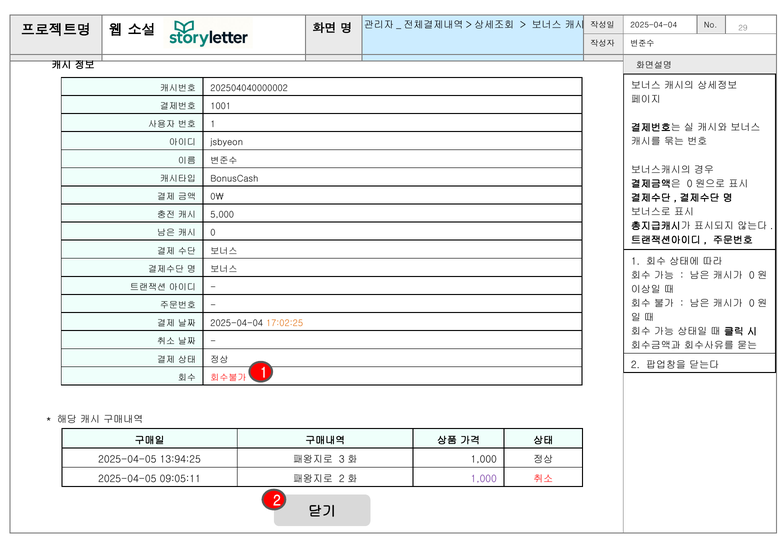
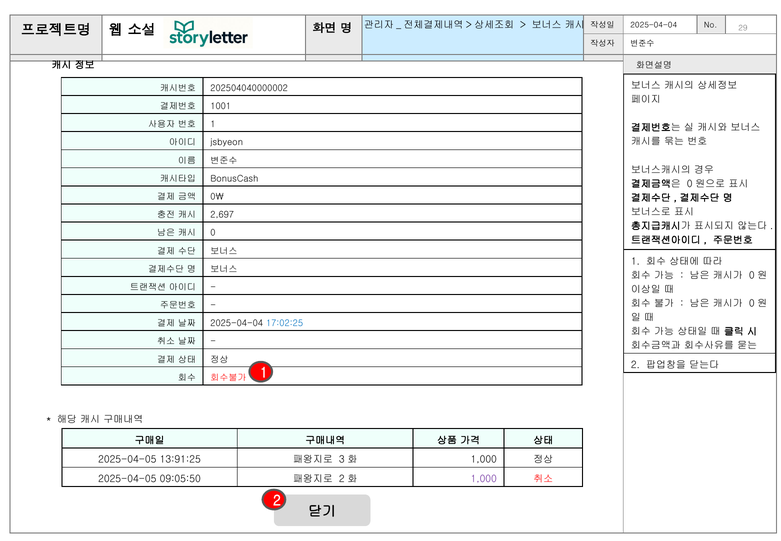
5,000: 5,000 -> 2,697 (222, 215)
17:02:25 colour: orange -> blue (285, 323)
13:94:25: 13:94:25 -> 13:91:25 (180, 459)
09:05:11: 09:05:11 -> 09:05:50 (180, 479)
